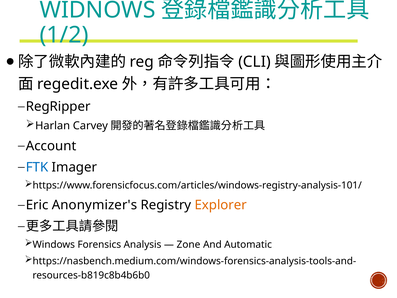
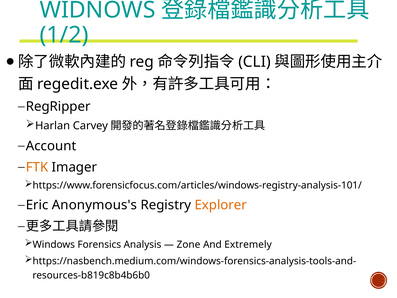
FTK colour: blue -> orange (37, 167)
Anonymizer's: Anonymizer's -> Anonymous's (94, 205)
Automatic: Automatic -> Extremely (248, 244)
